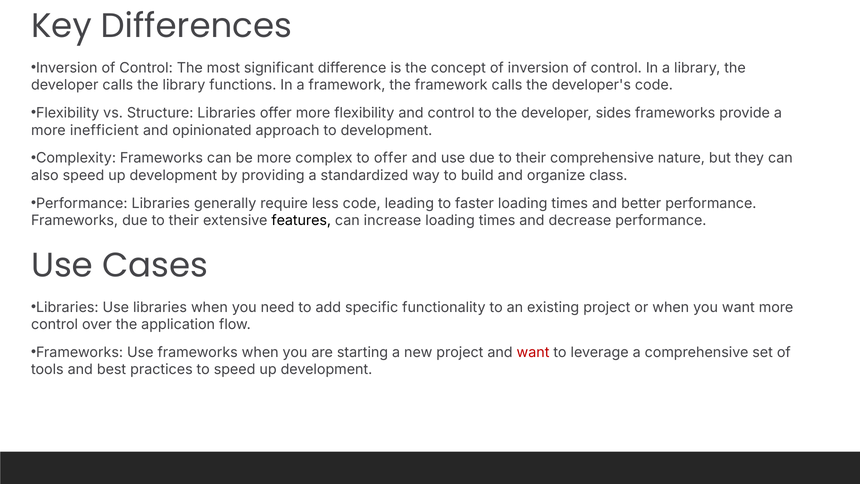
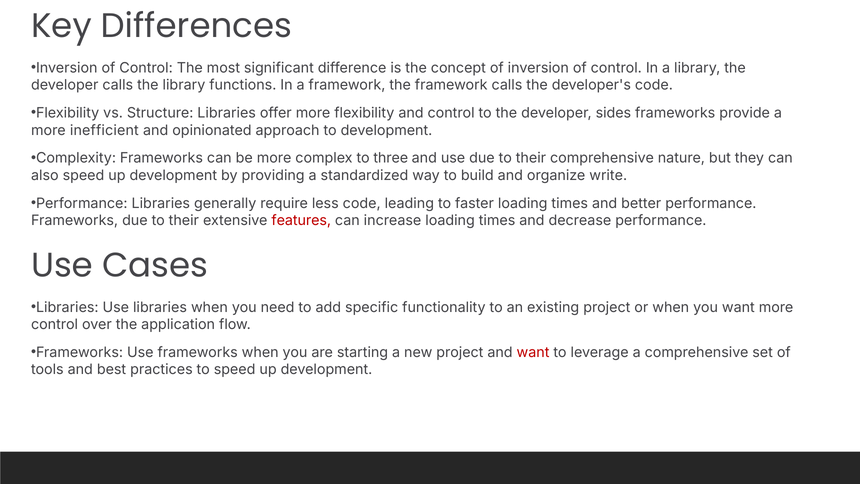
to offer: offer -> three (391, 158)
class: class -> write (608, 175)
features colour: black -> red (301, 220)
